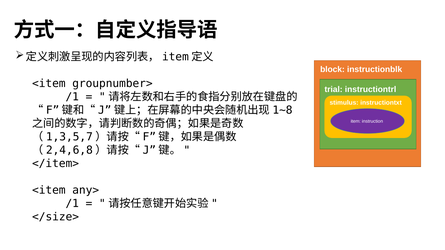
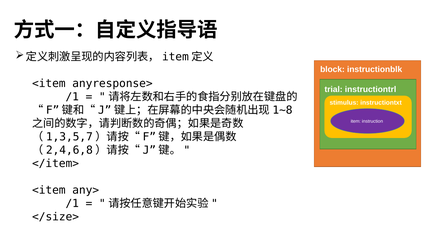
groupnumber>: groupnumber> -> anyresponse> (112, 84)
